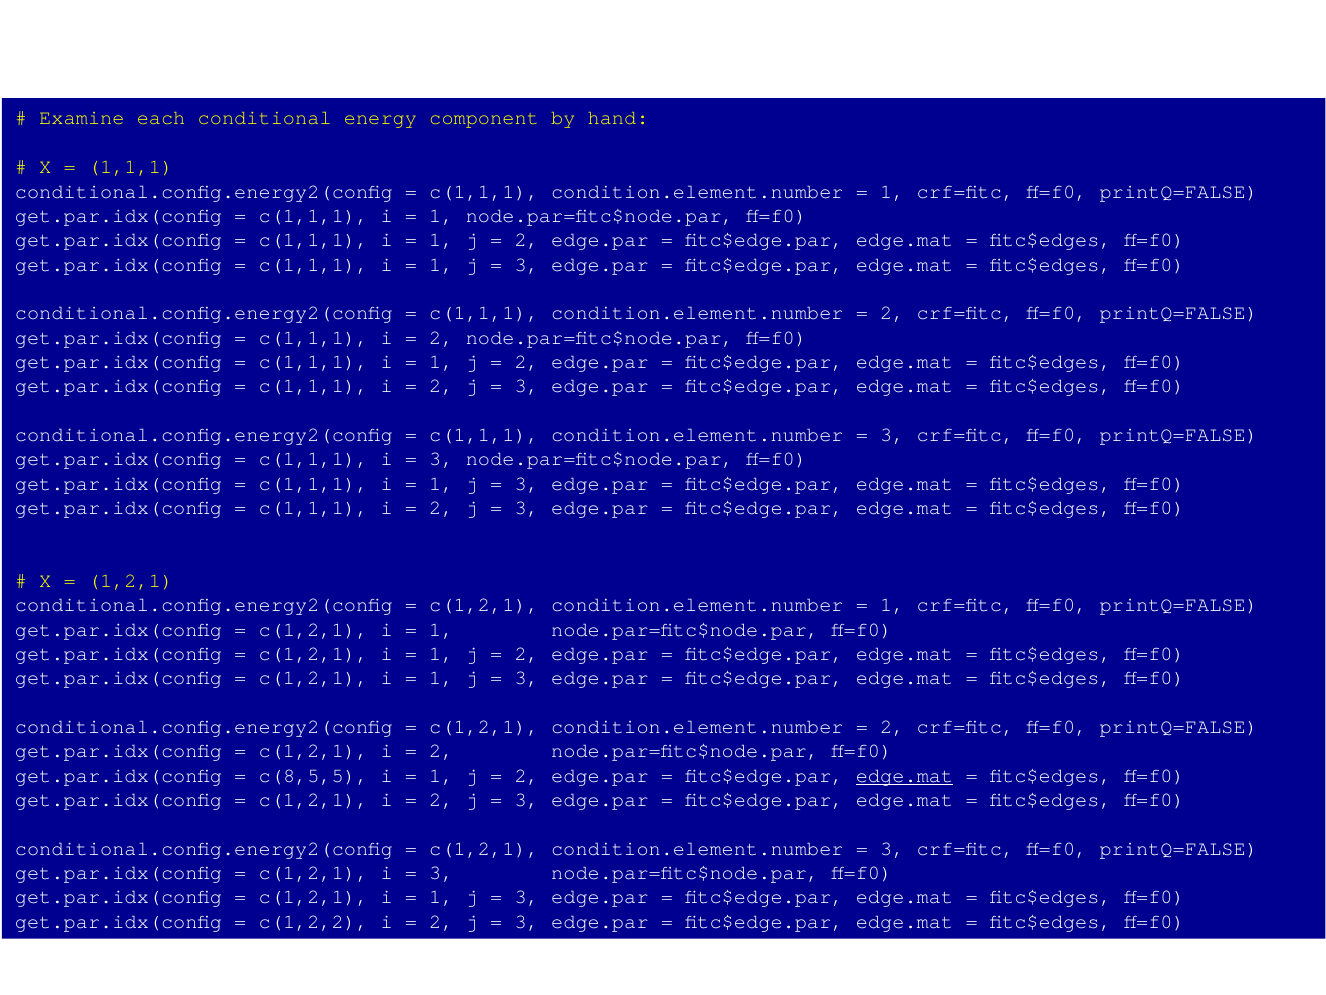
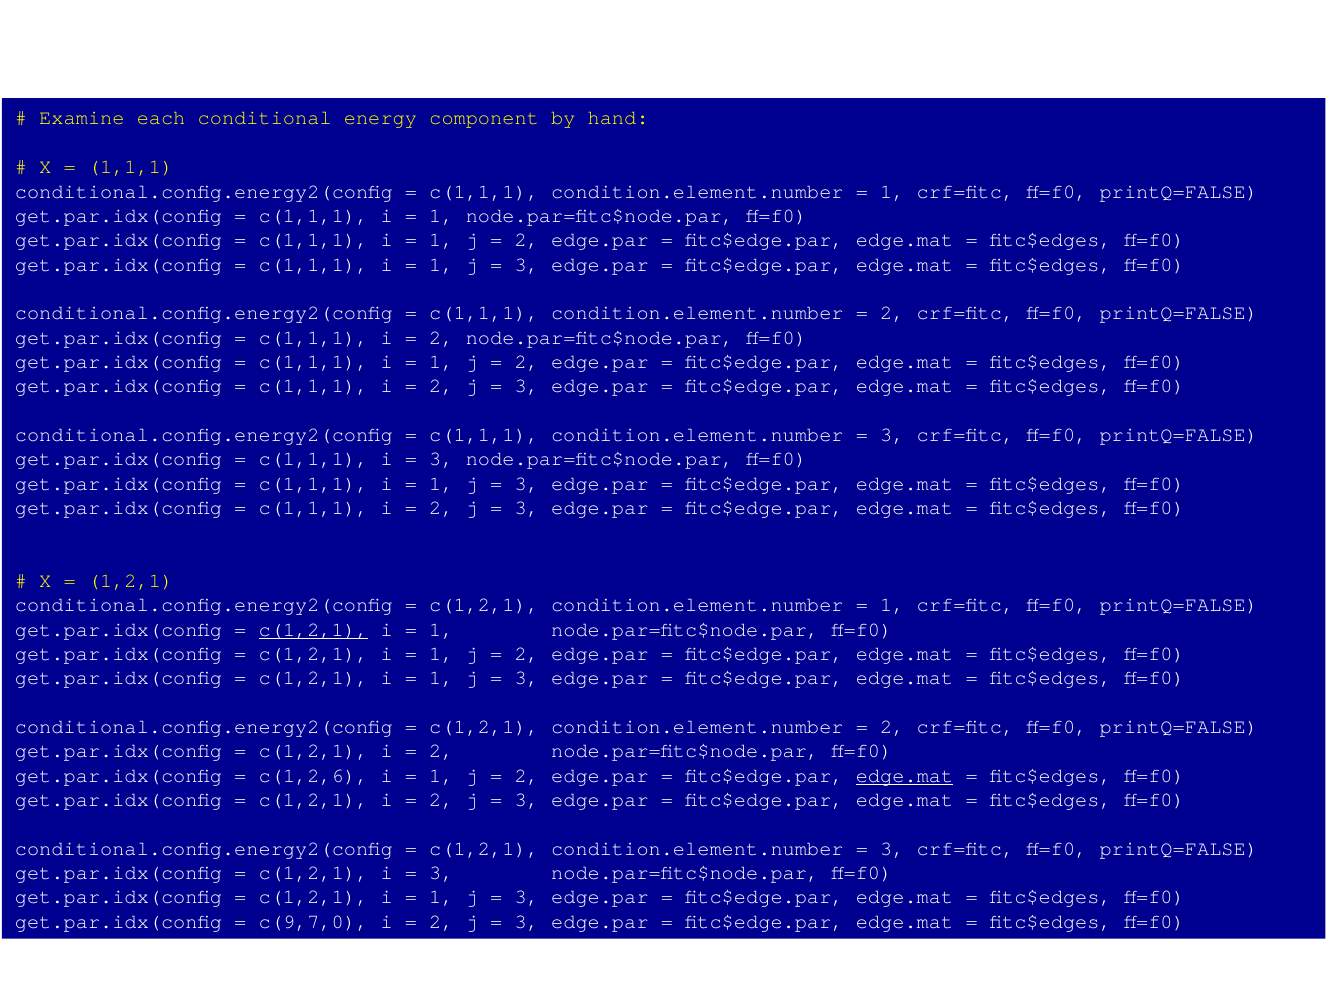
c(1,2,1 underline: none -> present (313, 629)
c(8,5,5: c(8,5,5 -> c(1,2,6 (313, 775)
c(1,2,2: c(1,2,2 -> c(9,7,0 (313, 921)
